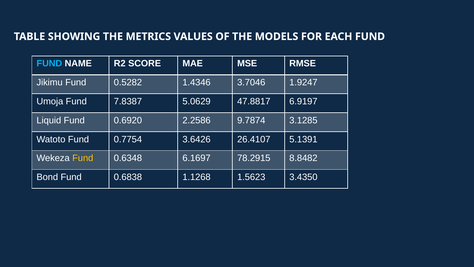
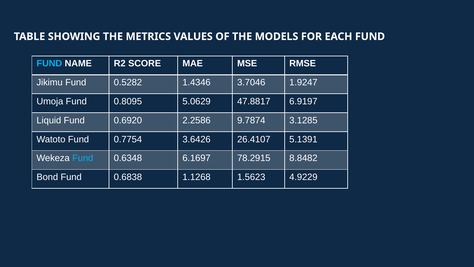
7.8387: 7.8387 -> 0.8095 (128, 101)
Fund colour: yellow -> light blue (83, 158)
3.4350: 3.4350 -> 4.9229 (303, 177)
